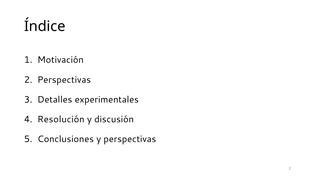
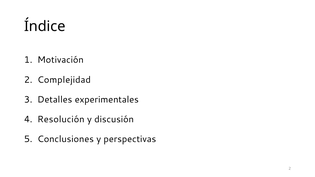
2 Perspectivas: Perspectivas -> Complejidad (64, 80)
